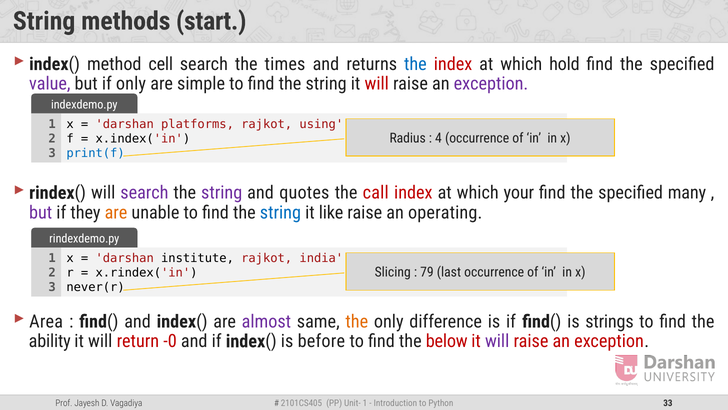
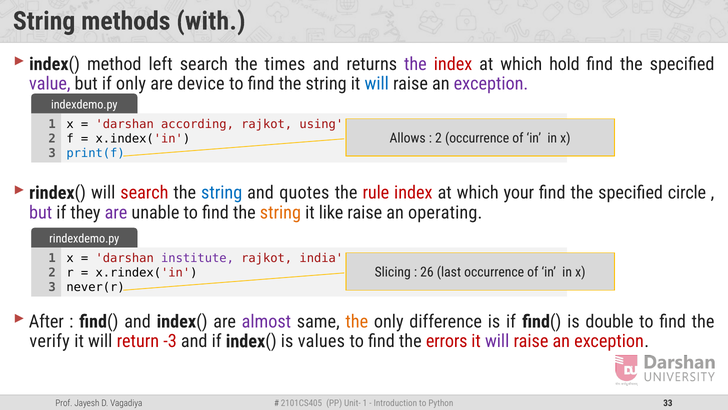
start: start -> with (211, 21)
cell: cell -> left (161, 64)
the colour: blue -> purple (415, 64)
simple: simple -> device (201, 84)
will colour: red -> blue (377, 84)
platforms: platforms -> according (197, 124)
Radius: Radius -> Allows (408, 138)
4: 4 -> 2 (438, 138)
search colour: purple -> red (144, 193)
string colour: purple -> blue (222, 193)
call: call -> rule (376, 193)
many: many -> circle (687, 193)
are colour: orange -> purple (116, 212)
string colour: blue -> orange (280, 212)
institute colour: black -> purple (197, 258)
79: 79 -> 26 (427, 272)
Area: Area -> After (46, 321)
strings: strings -> double (609, 321)
ability: ability -> verify (50, 341)
-0: -0 -> -3 (170, 341)
before: before -> values (321, 341)
below: below -> errors (447, 341)
